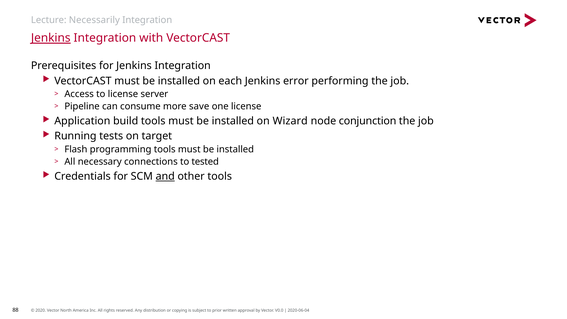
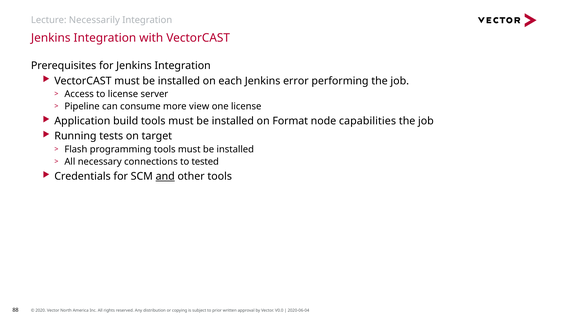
Jenkins underline: present -> none (51, 38)
save: save -> view (199, 107)
Wizard: Wizard -> Format (290, 121)
conjunction: conjunction -> capabilities (367, 121)
